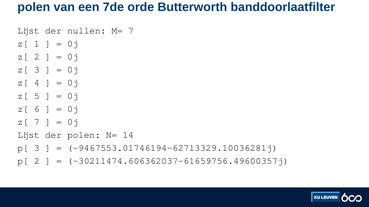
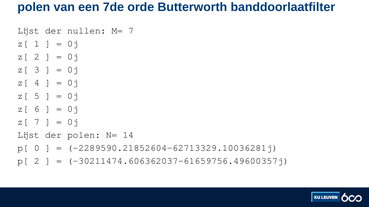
p[ 3: 3 -> 0 (37, 148)
-9467553.01746194-62713329.10036281j: -9467553.01746194-62713329.10036281j -> -2289590.21852604-62713329.10036281j (172, 148)
